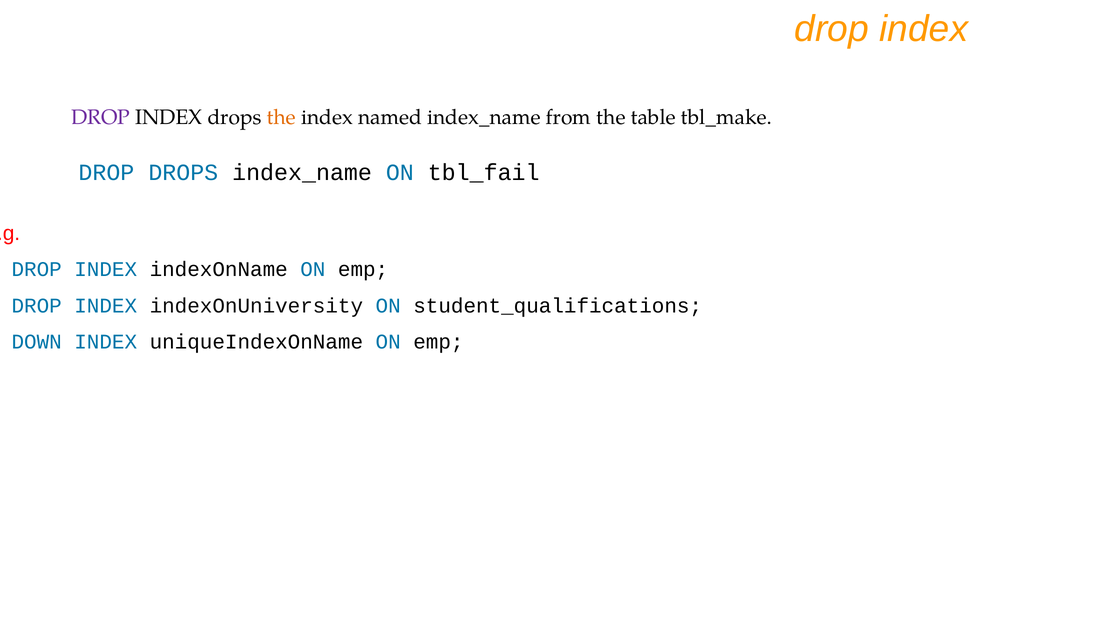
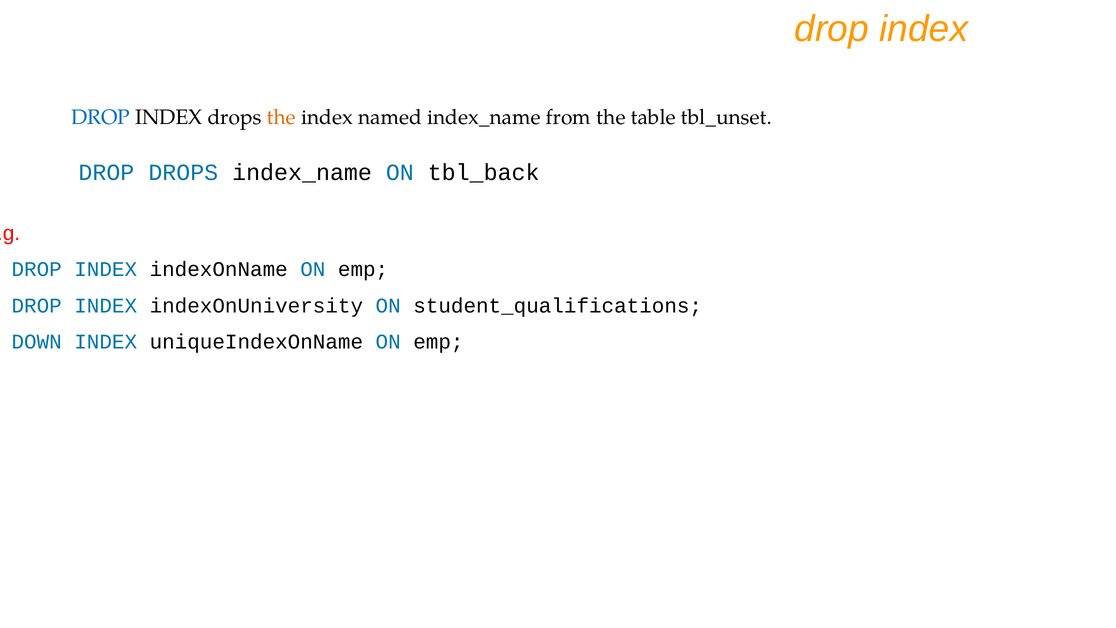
DROP colour: purple -> blue (101, 117)
tbl_make: tbl_make -> tbl_unset (726, 117)
tbl_fail: tbl_fail -> tbl_back (484, 172)
